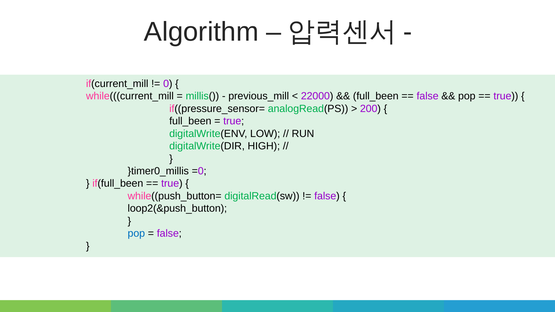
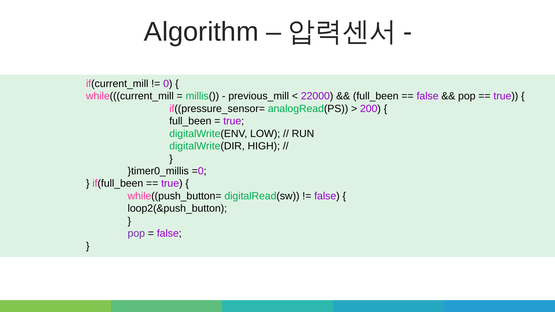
pop colour: blue -> purple (136, 234)
